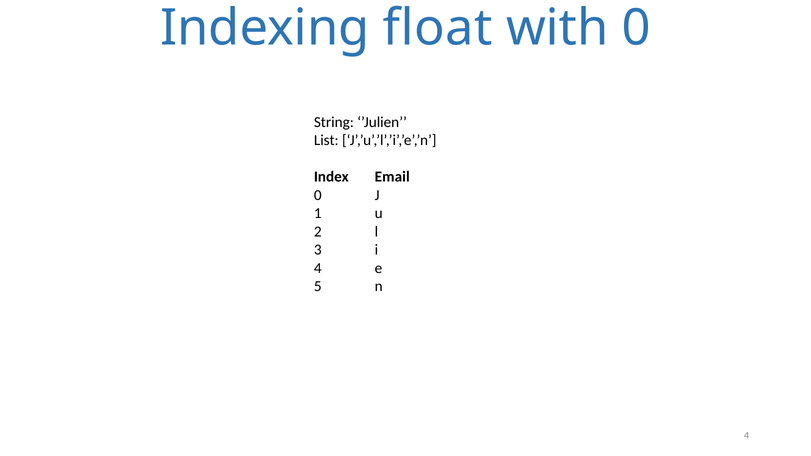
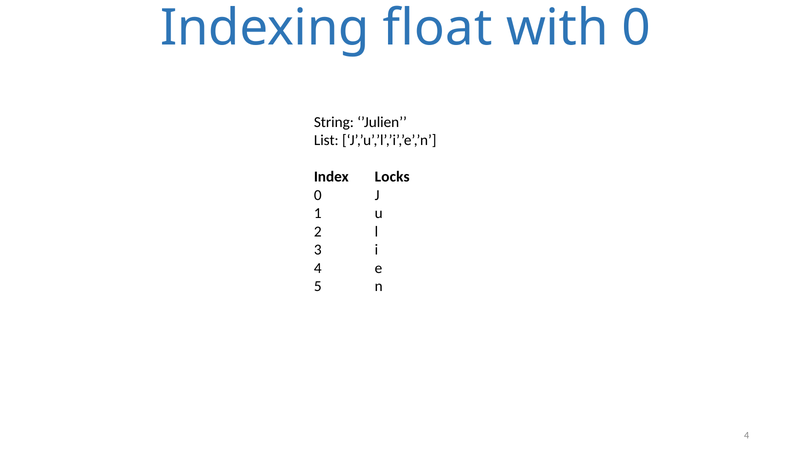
Email: Email -> Locks (392, 177)
